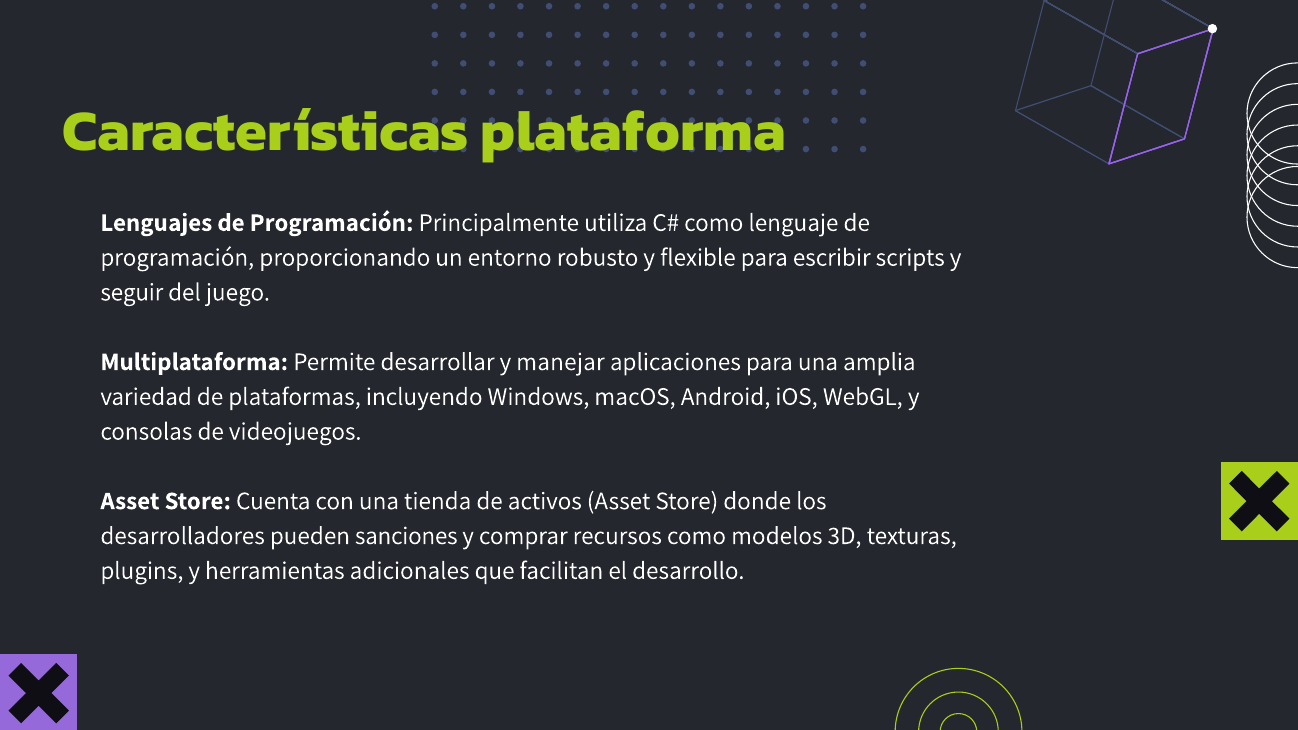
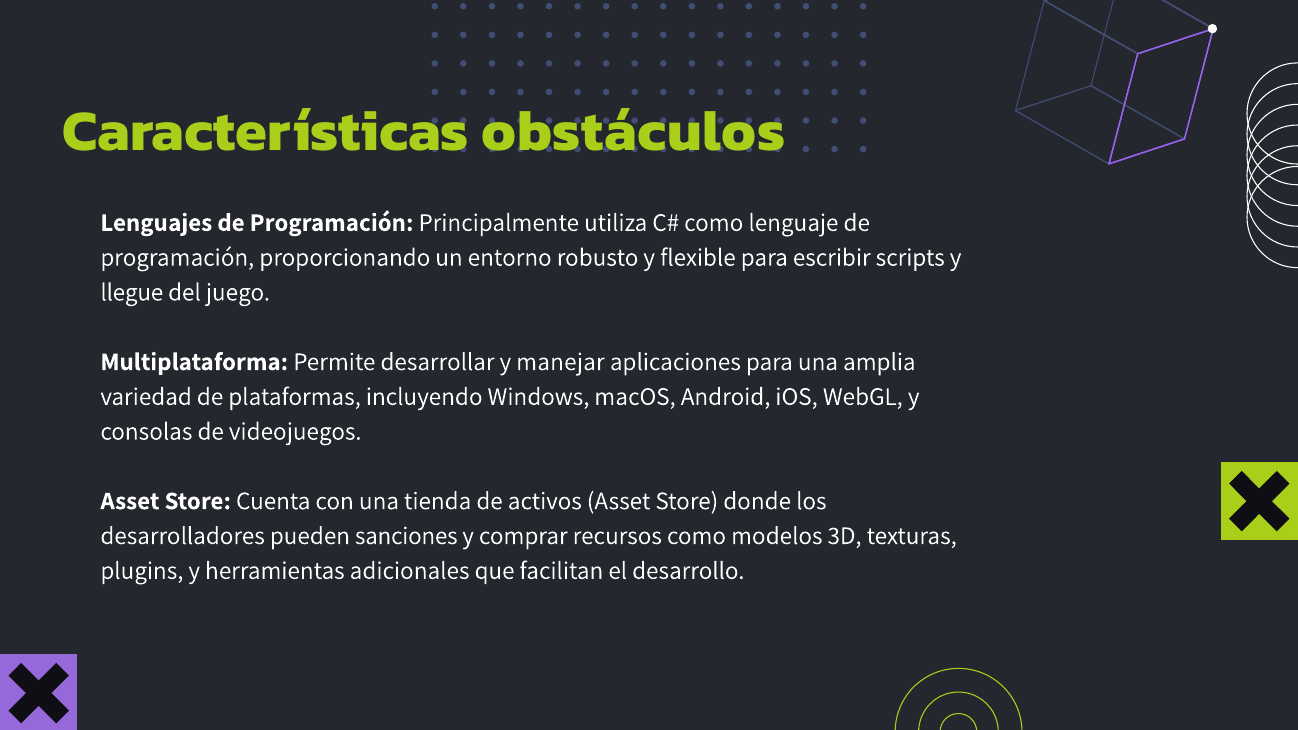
plataforma: plataforma -> obstáculos (634, 131)
seguir: seguir -> llegue (132, 292)
